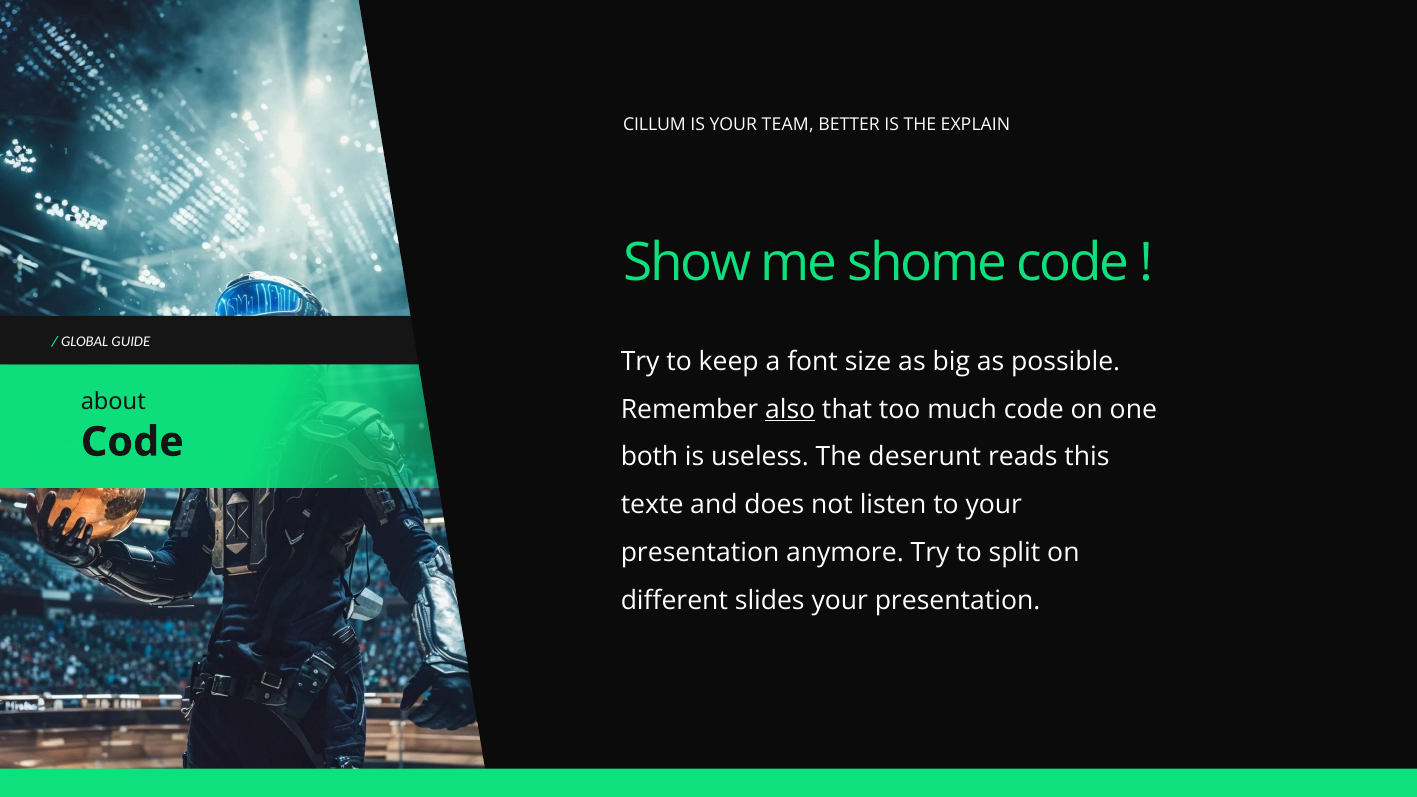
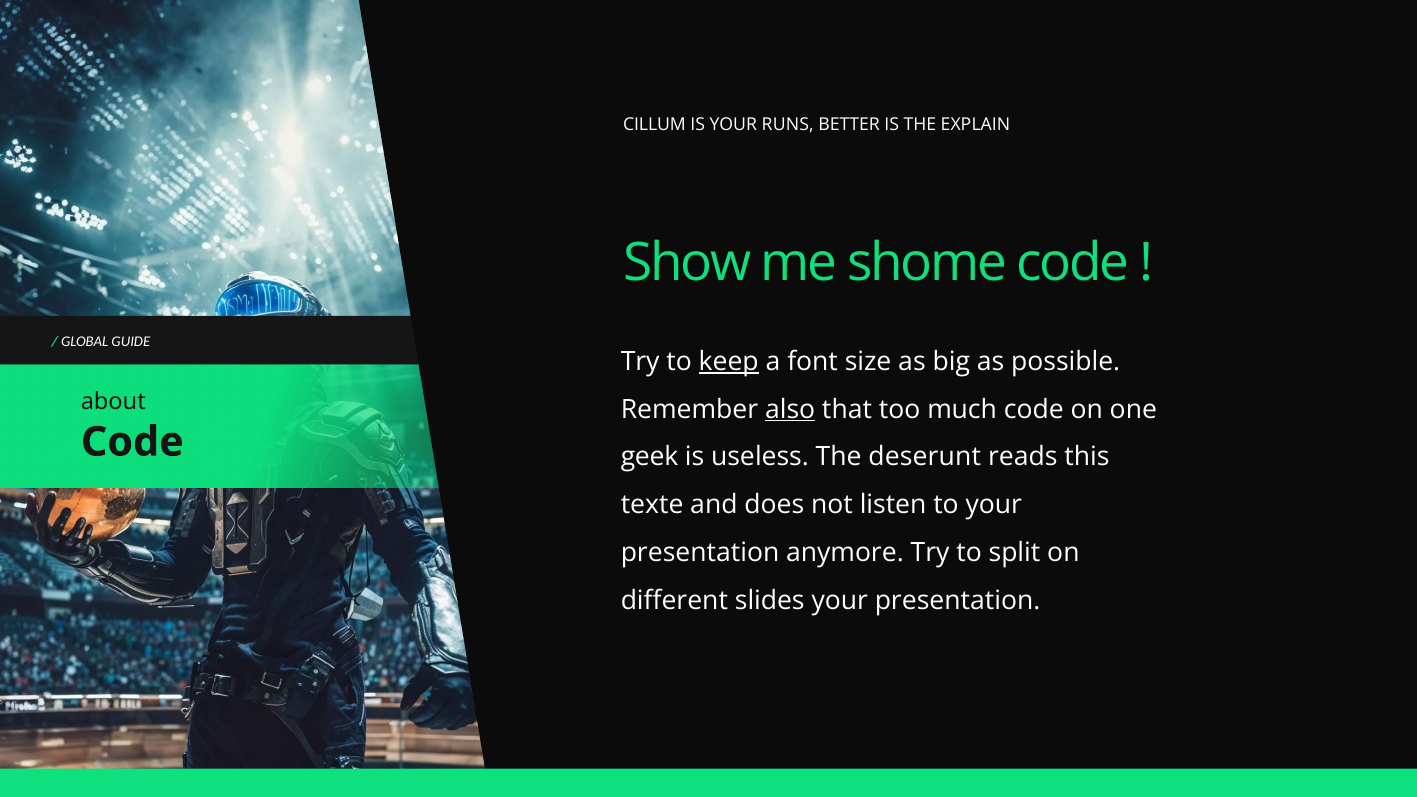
TEAM: TEAM -> RUNS (788, 124)
keep underline: none -> present (729, 361)
both: both -> geek (650, 457)
